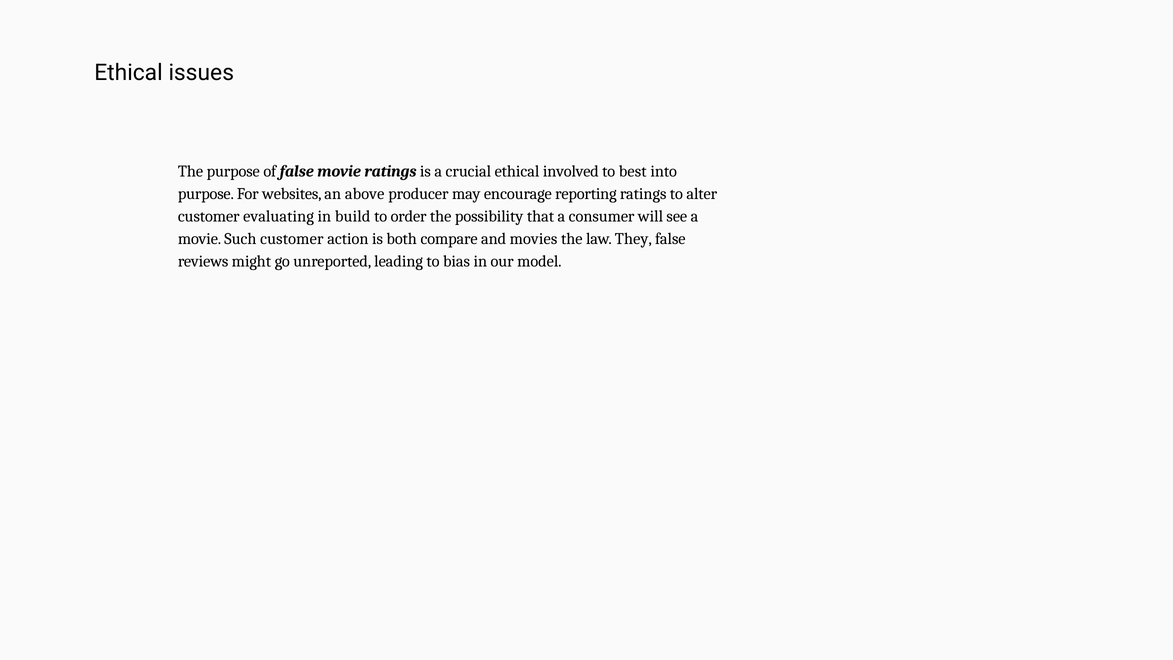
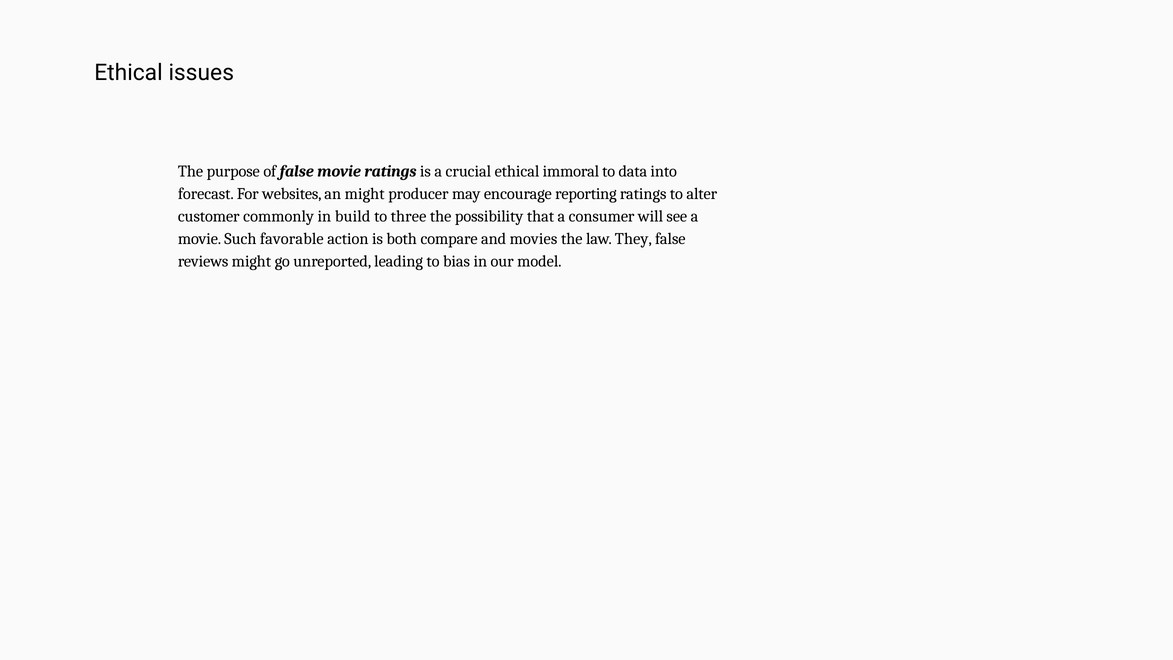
involved: involved -> immoral (571, 171)
best: best -> data (633, 171)
purpose: purpose -> forecast (206, 194)
an above: above -> might (365, 194)
evaluating: evaluating -> commonly (279, 216)
order: order -> three (408, 216)
Such customer: customer -> favorable (292, 239)
